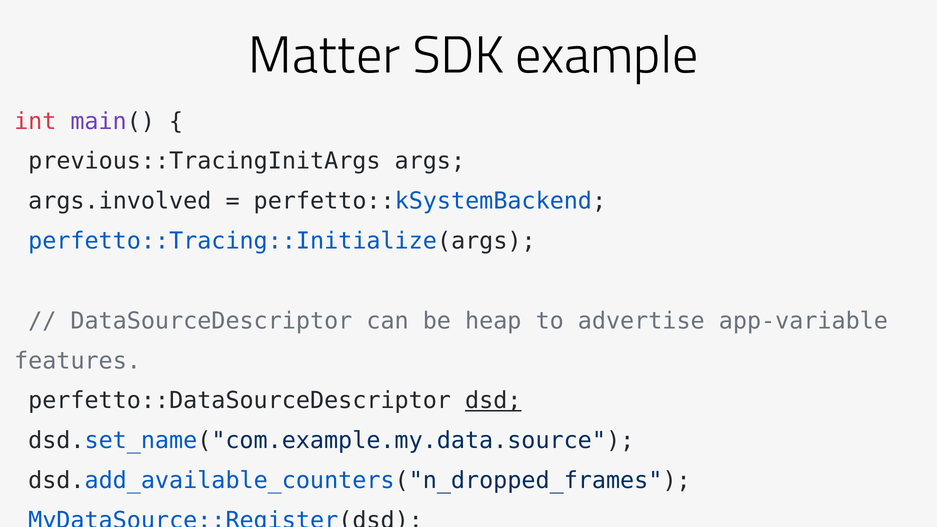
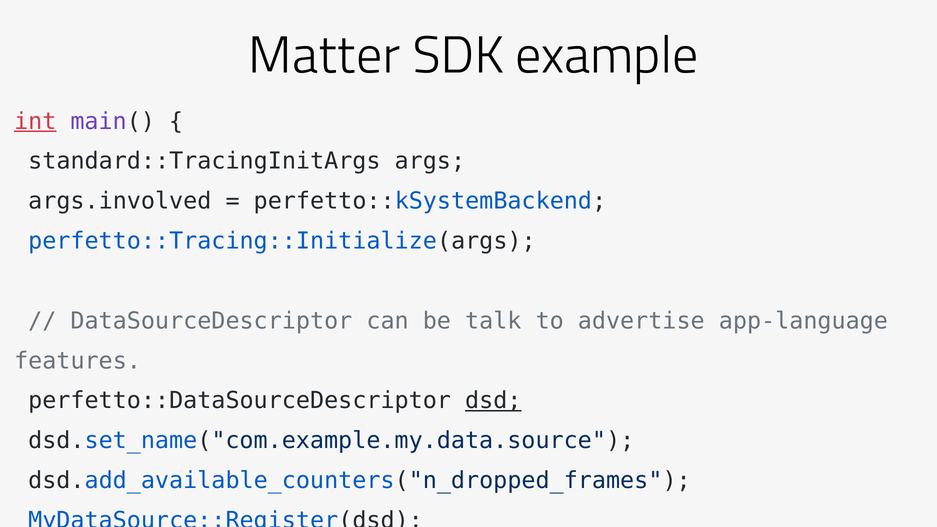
int underline: none -> present (35, 121)
previous::TracingInitArgs: previous::TracingInitArgs -> standard::TracingInitArgs (204, 161)
heap: heap -> talk (493, 321)
app-variable: app-variable -> app-language (803, 321)
